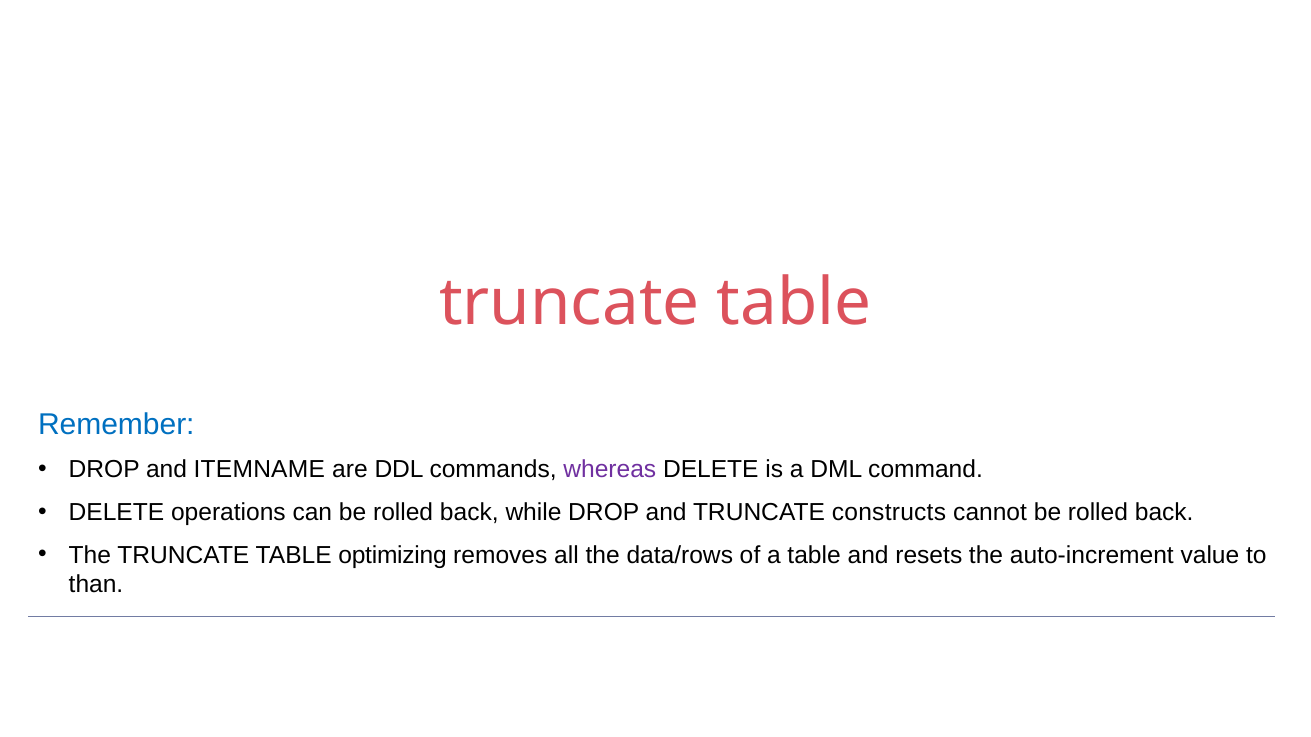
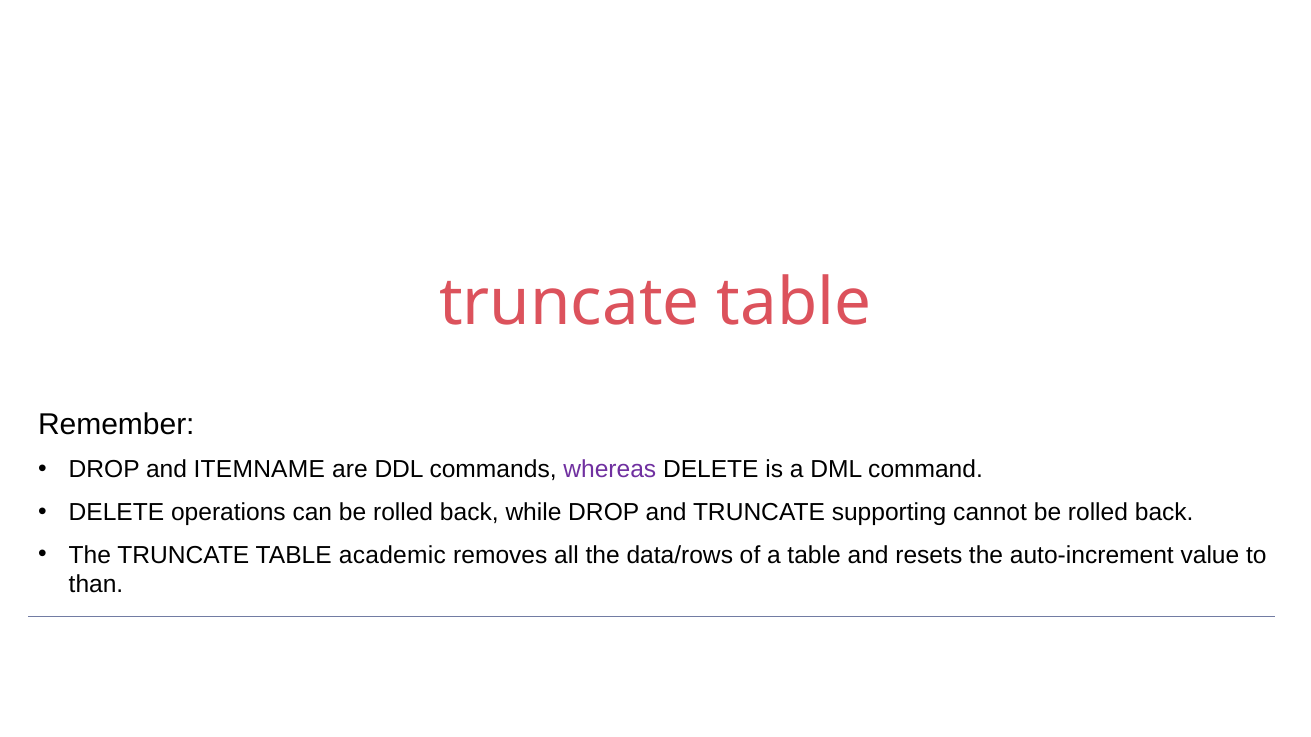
Remember colour: blue -> black (116, 425)
constructs: constructs -> supporting (889, 513)
optimizing: optimizing -> academic (392, 555)
